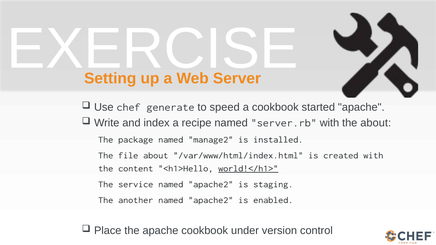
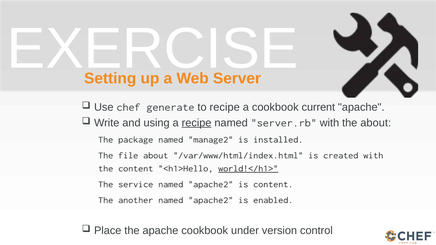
to speed: speed -> recipe (225, 107)
started: started -> current (318, 107)
index: index -> using (157, 123)
recipe underline: none -> present (197, 123)
is staging: staging -> content (273, 184)
